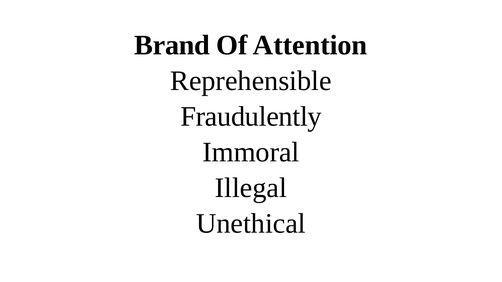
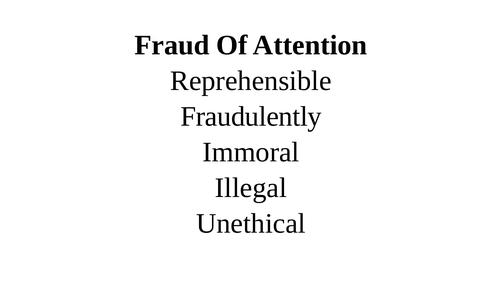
Brand: Brand -> Fraud (172, 45)
